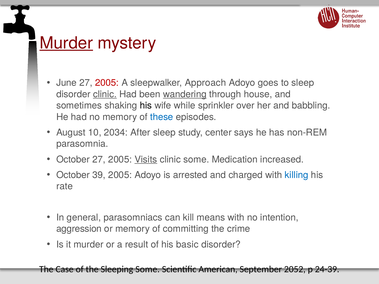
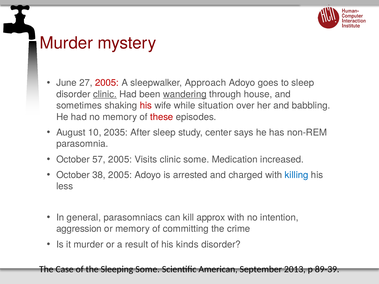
Murder underline: present -> none (66, 43)
his colour: black -> red (146, 106)
sprinkler: sprinkler -> situation (216, 106)
these colour: blue -> red (162, 117)
2034: 2034 -> 2035 (116, 133)
October 27: 27 -> 57 (99, 160)
Visits underline: present -> none (146, 160)
39: 39 -> 38 (99, 175)
rate: rate -> less (65, 186)
means: means -> approx (211, 218)
basic: basic -> kinds (187, 245)
2052: 2052 -> 2013 (295, 269)
24-39: 24-39 -> 89-39 (327, 269)
